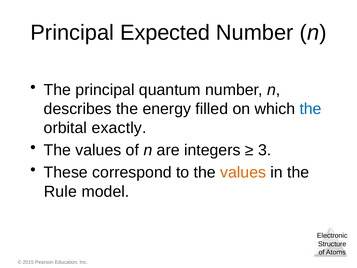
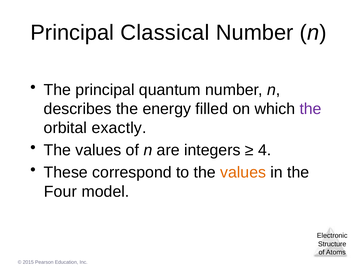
Expected: Expected -> Classical (165, 33)
the colour: blue -> purple (311, 109)
3: 3 -> 4 (265, 150)
Rule: Rule -> Four (60, 191)
